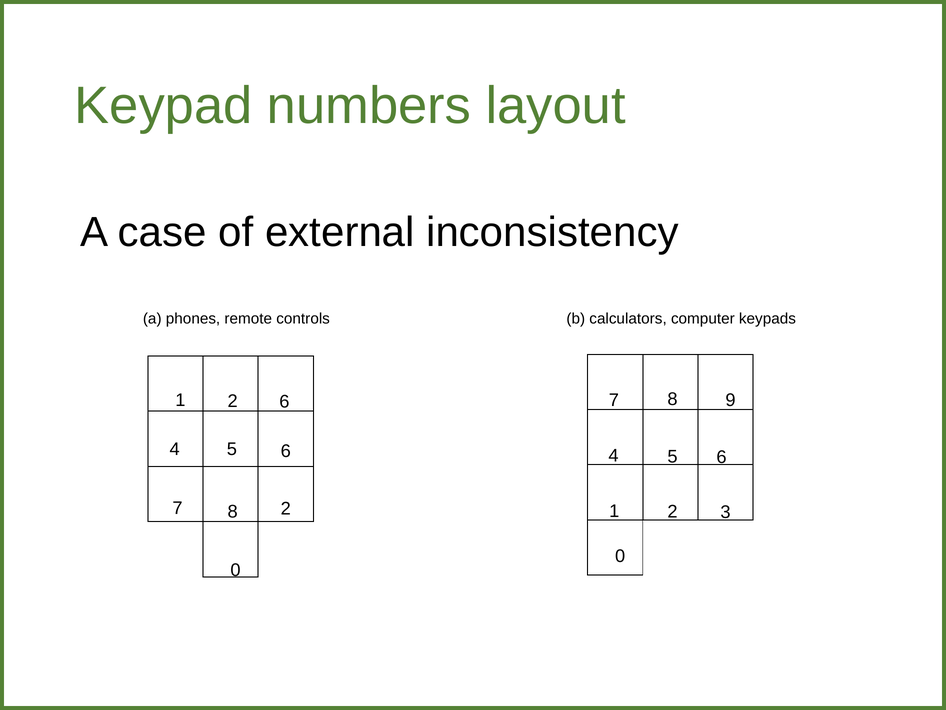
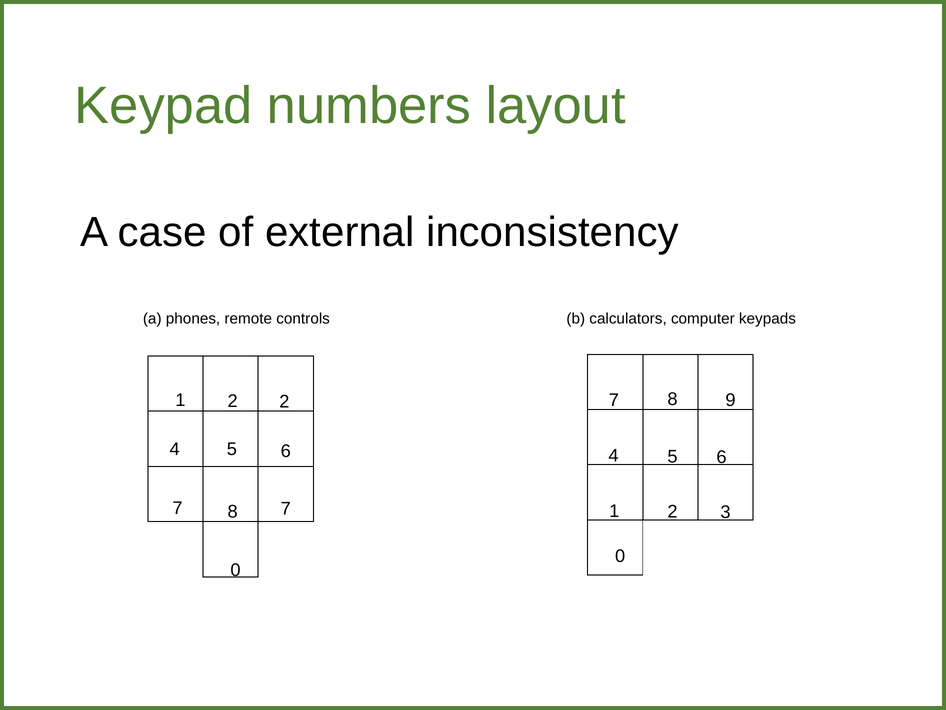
2 6: 6 -> 2 (284, 402)
8 2: 2 -> 7 (286, 508)
